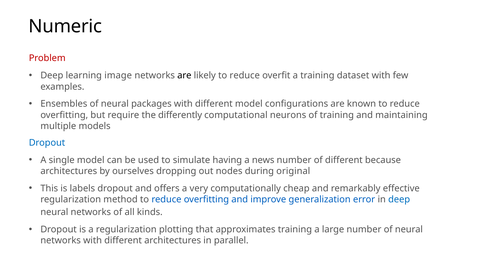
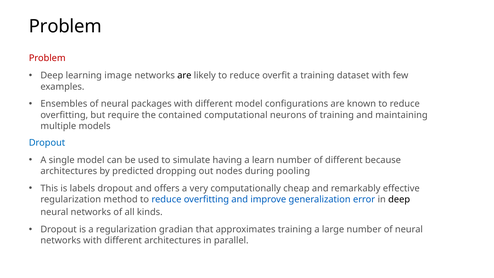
Numeric: Numeric -> Problem (65, 27)
differently: differently -> contained (180, 115)
news: news -> learn (263, 160)
ourselves: ourselves -> predicted (133, 171)
original: original -> pooling (293, 171)
deep colour: blue -> black (399, 199)
plotting: plotting -> gradian (176, 229)
